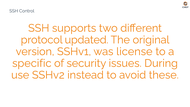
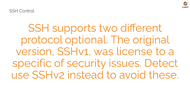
updated: updated -> optional (86, 40)
During: During -> Detect (161, 63)
